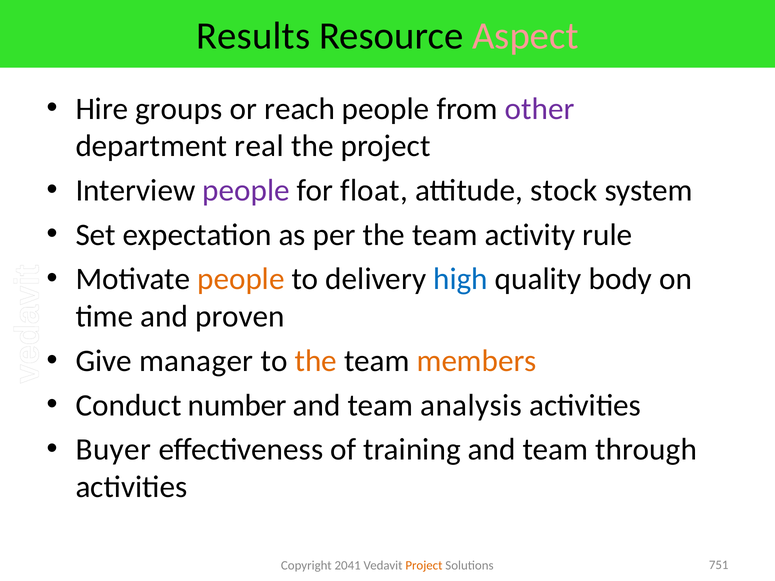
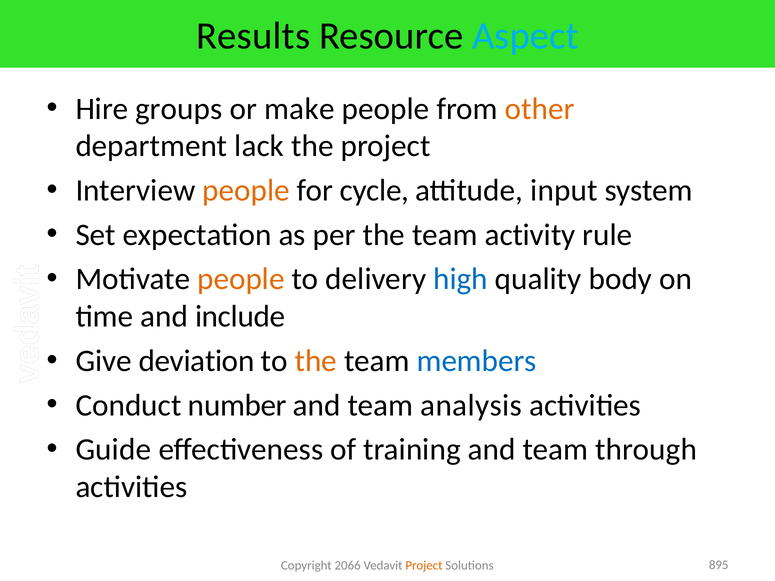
Aspect colour: pink -> light blue (525, 36)
reach: reach -> make (299, 109)
other colour: purple -> orange (540, 109)
real: real -> lack (259, 146)
people colour: purple -> orange (246, 191)
float: float -> cycle (374, 191)
stock: stock -> input (564, 191)
proven: proven -> include (240, 317)
manager: manager -> deviation (197, 361)
members colour: orange -> blue (477, 361)
Buyer: Buyer -> Guide (113, 450)
2041: 2041 -> 2066 (348, 566)
751: 751 -> 895 (719, 565)
